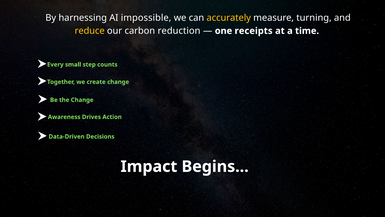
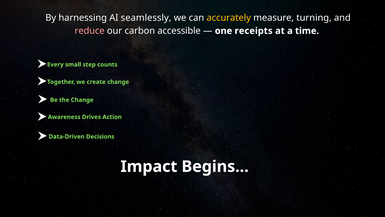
impossible: impossible -> seamlessly (146, 18)
reduce colour: yellow -> pink (90, 31)
reduction: reduction -> accessible (179, 31)
